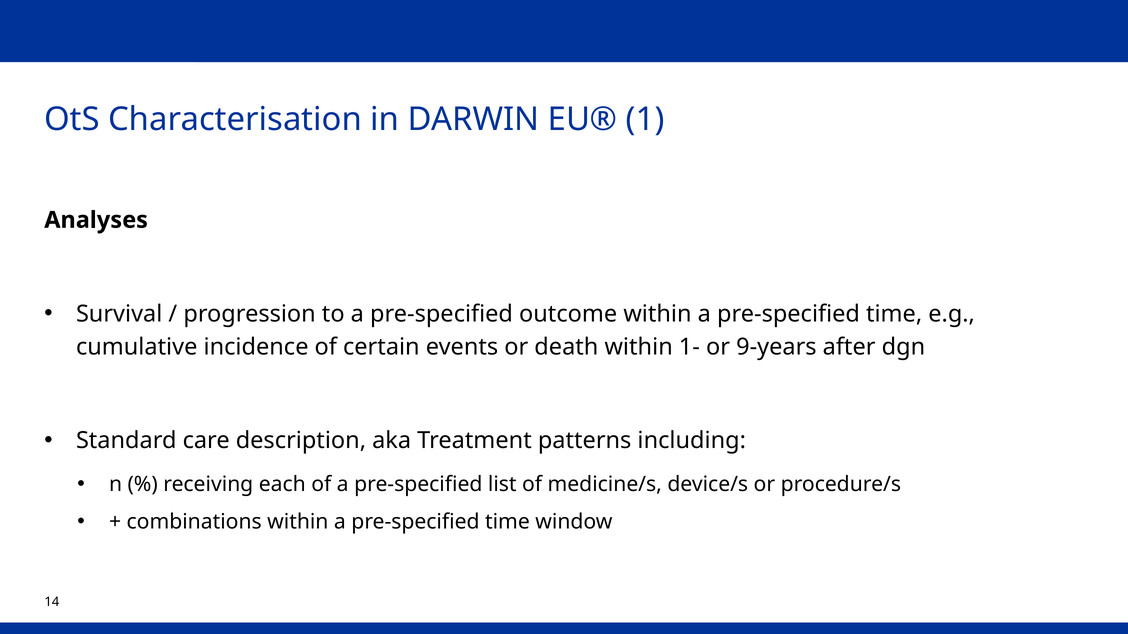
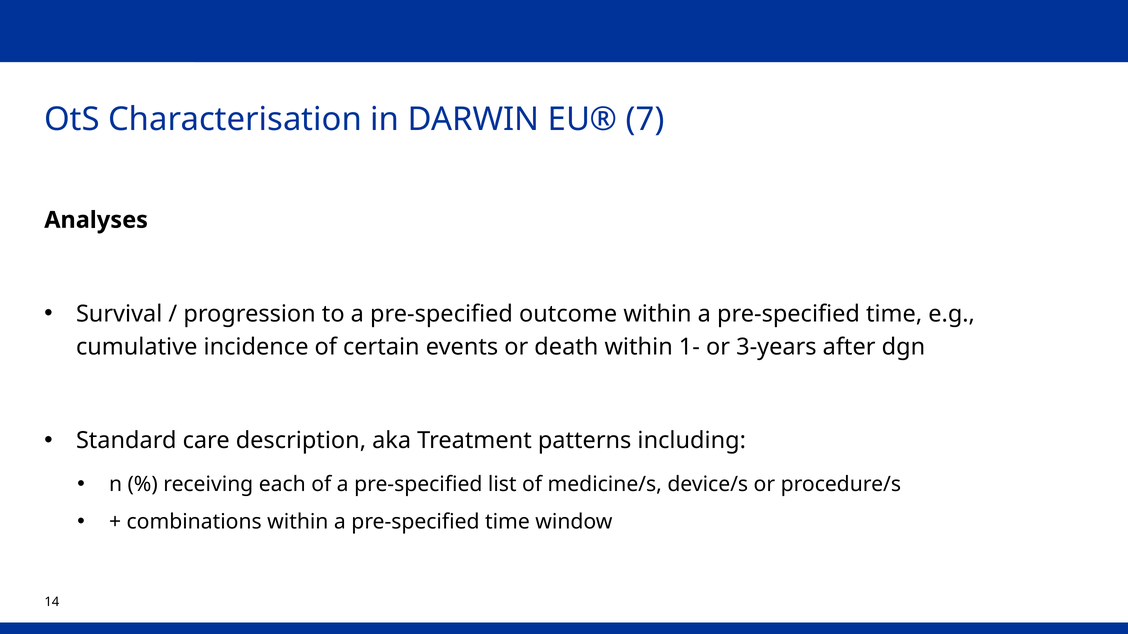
1: 1 -> 7 (645, 120)
9-years: 9-years -> 3-years (776, 347)
